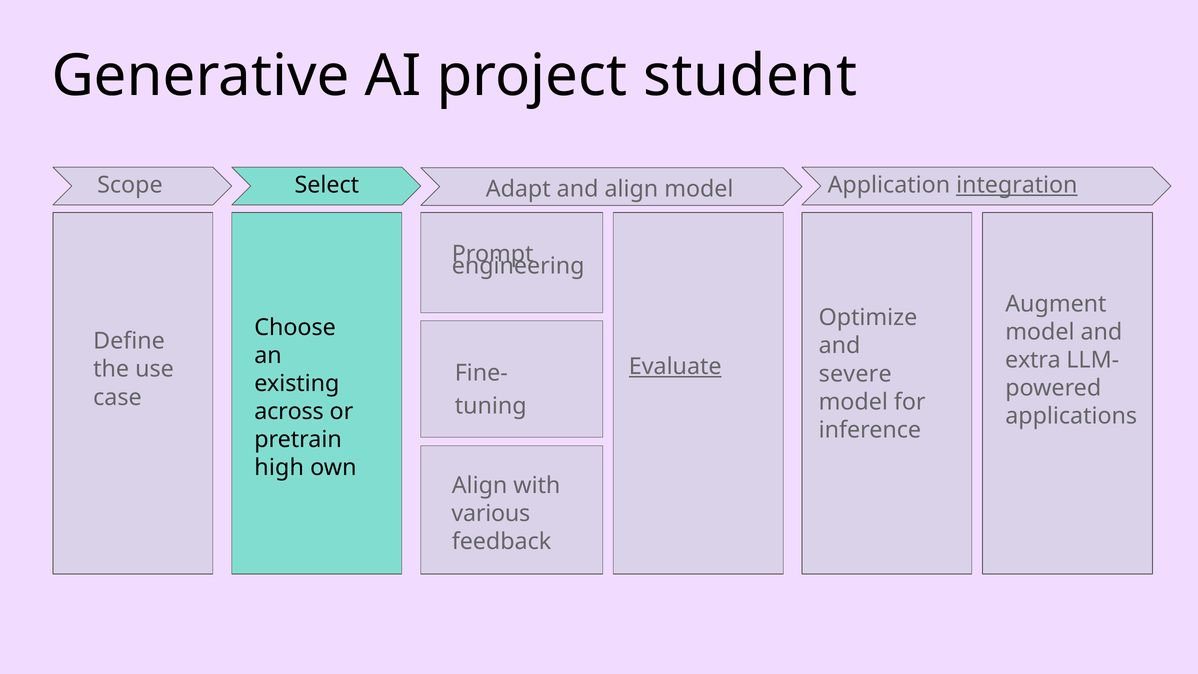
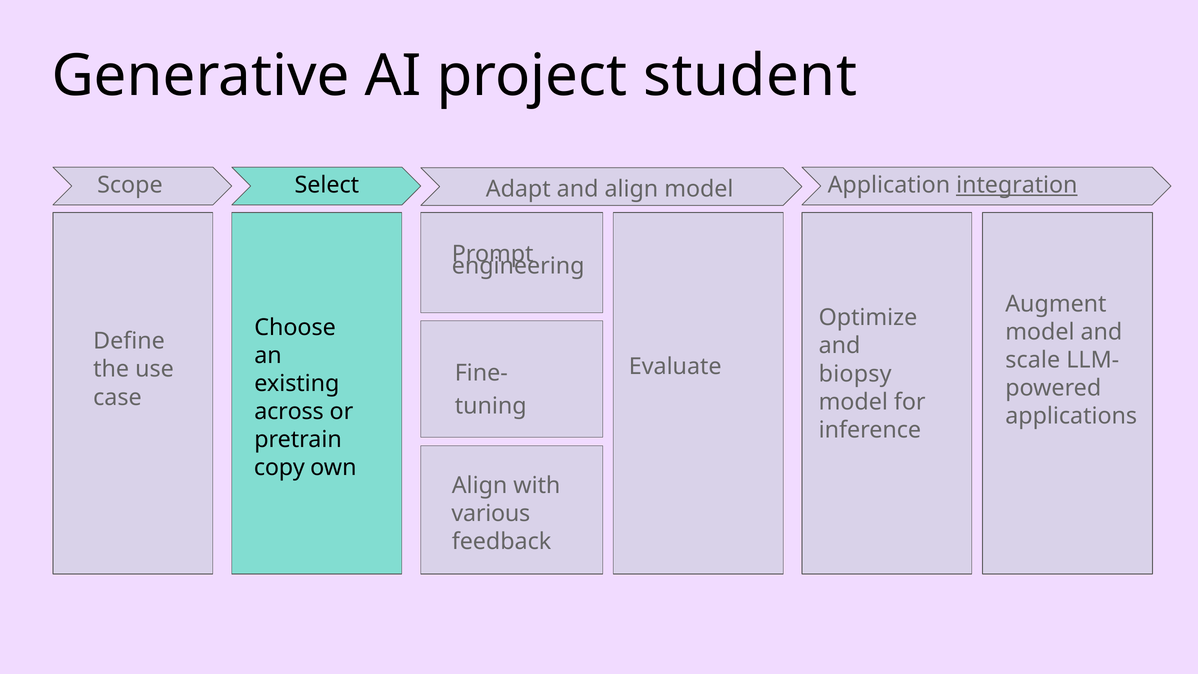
extra: extra -> scale (1033, 360)
Evaluate underline: present -> none (675, 367)
severe: severe -> biopsy (855, 374)
high: high -> copy (279, 468)
